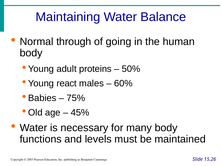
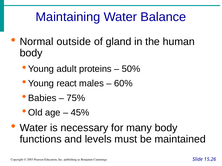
through: through -> outside (74, 42)
going: going -> gland (119, 42)
